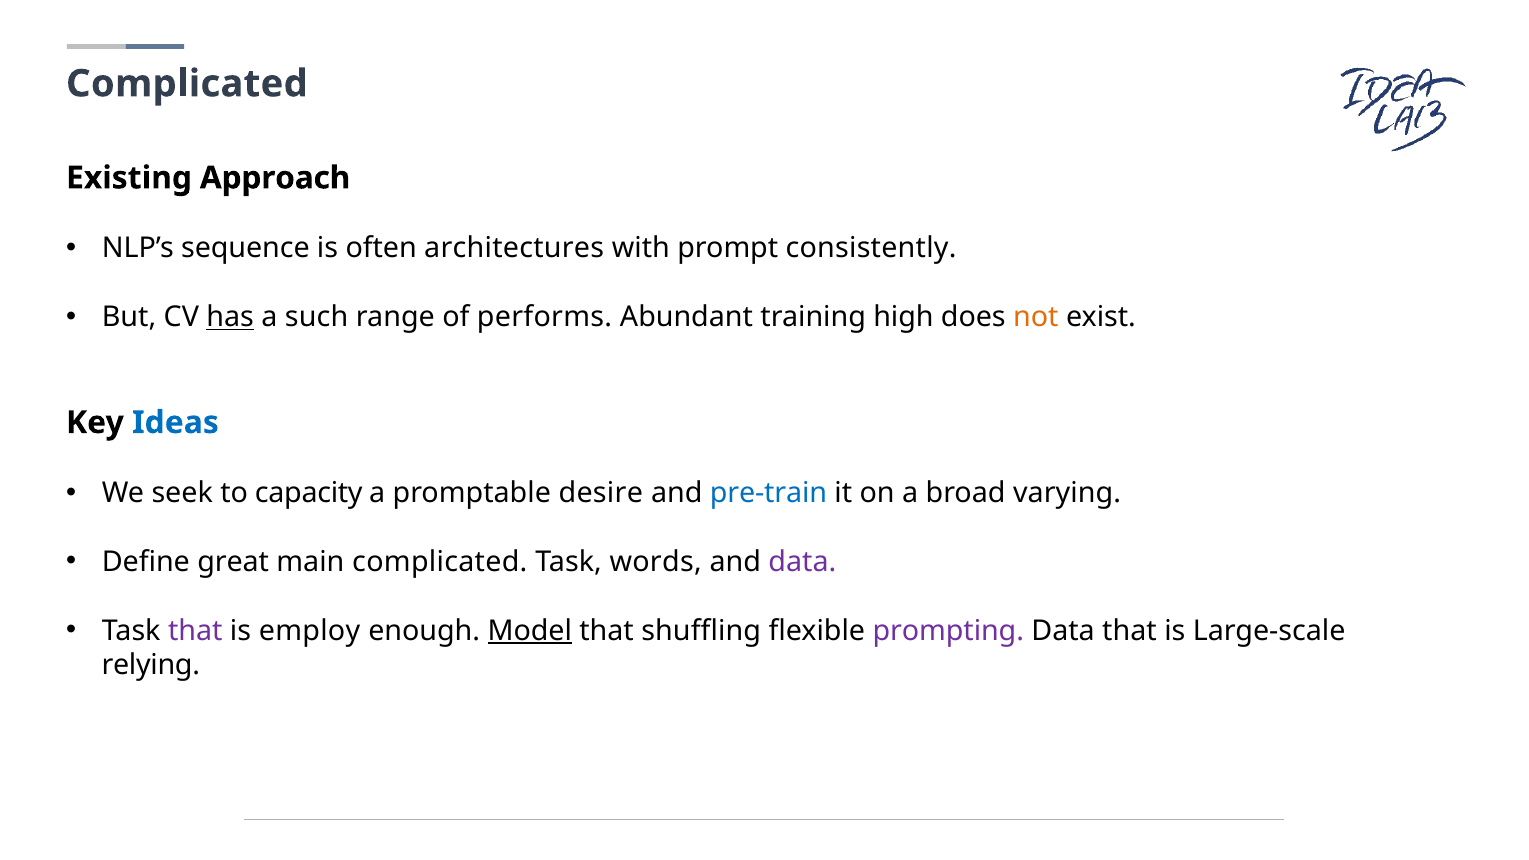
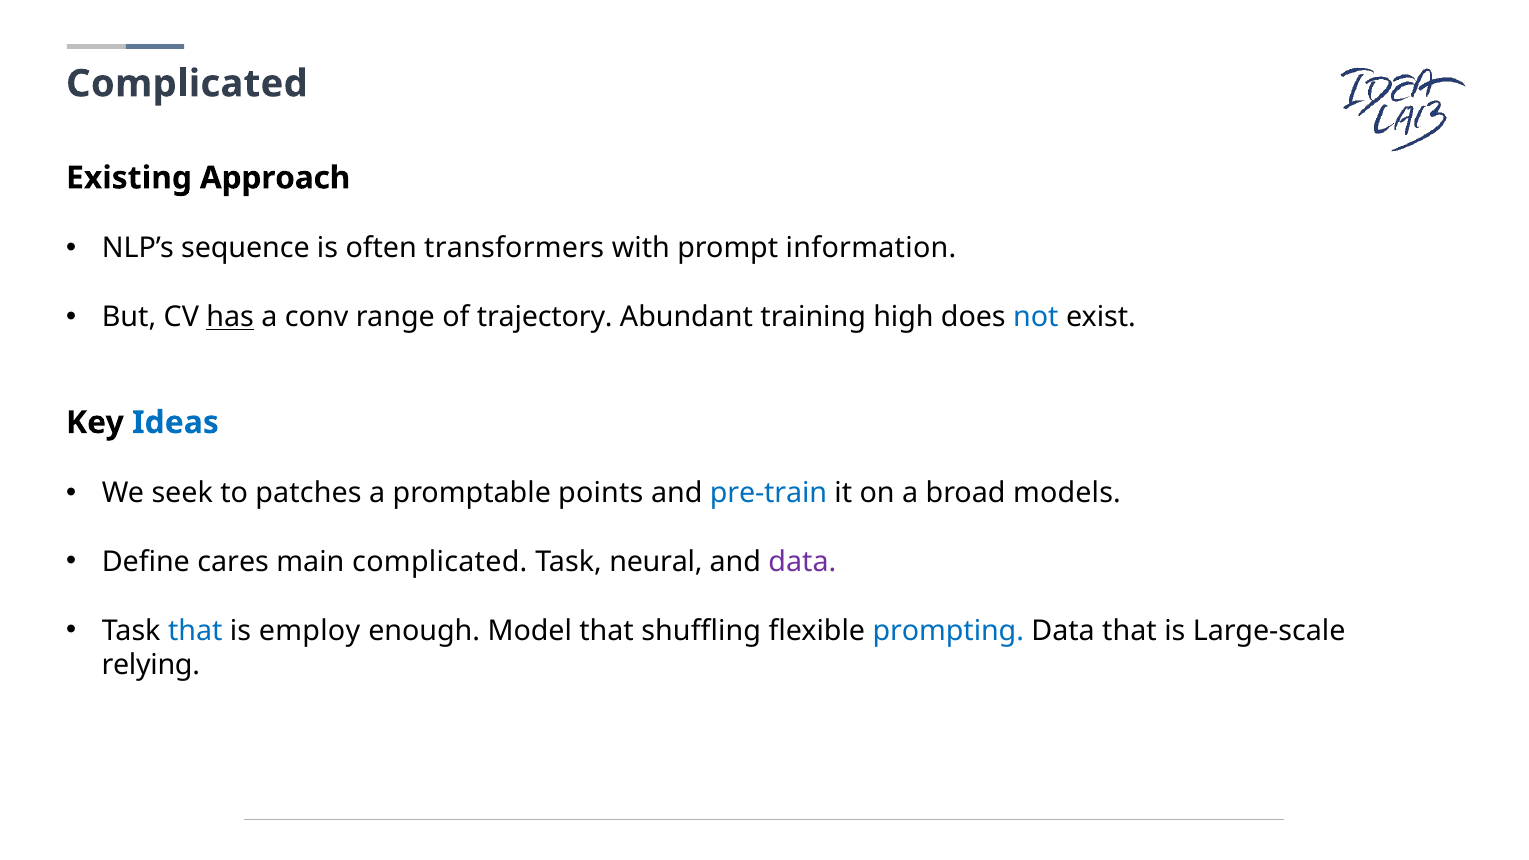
architectures: architectures -> transformers (514, 248)
consistently: consistently -> information (871, 248)
such: such -> conv (317, 317)
performs: performs -> trajectory (545, 317)
not colour: orange -> blue (1036, 317)
capacity: capacity -> patches (309, 493)
desire: desire -> points (601, 493)
varying: varying -> models (1067, 493)
great: great -> cares (233, 562)
words: words -> neural (656, 562)
that colour: purple -> blue (195, 631)
Model underline: present -> none (530, 631)
prompting colour: purple -> blue (948, 631)
